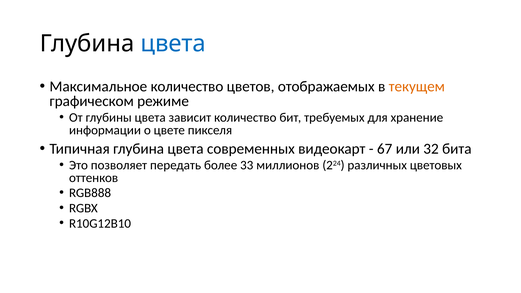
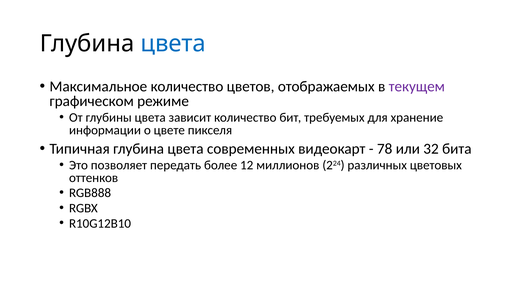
текущем colour: orange -> purple (417, 87)
67: 67 -> 78 (385, 149)
33: 33 -> 12 (247, 165)
